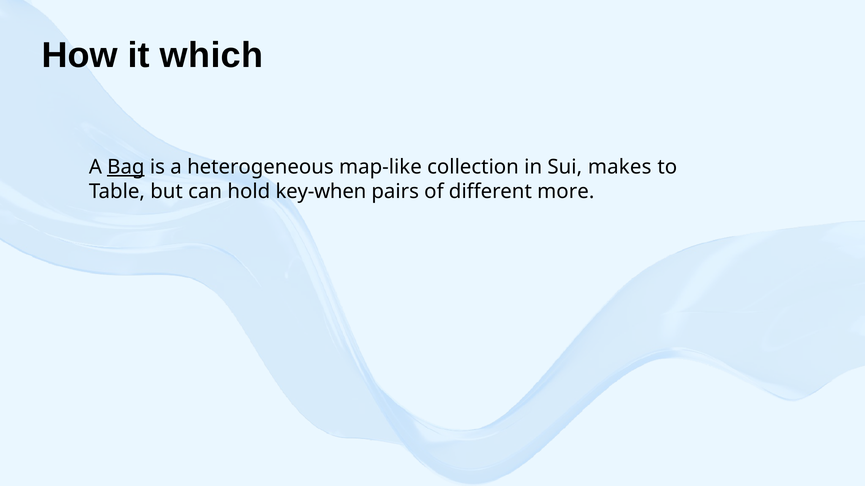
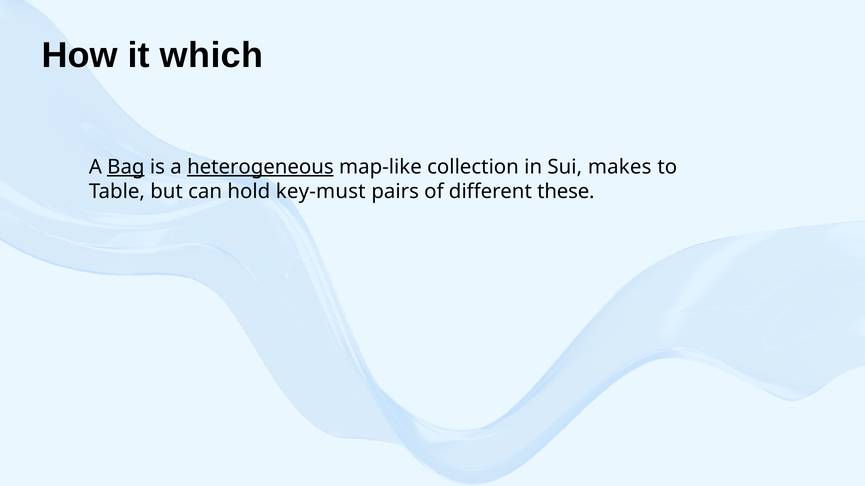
heterogeneous underline: none -> present (260, 167)
key-when: key-when -> key-must (321, 192)
more: more -> these (566, 192)
